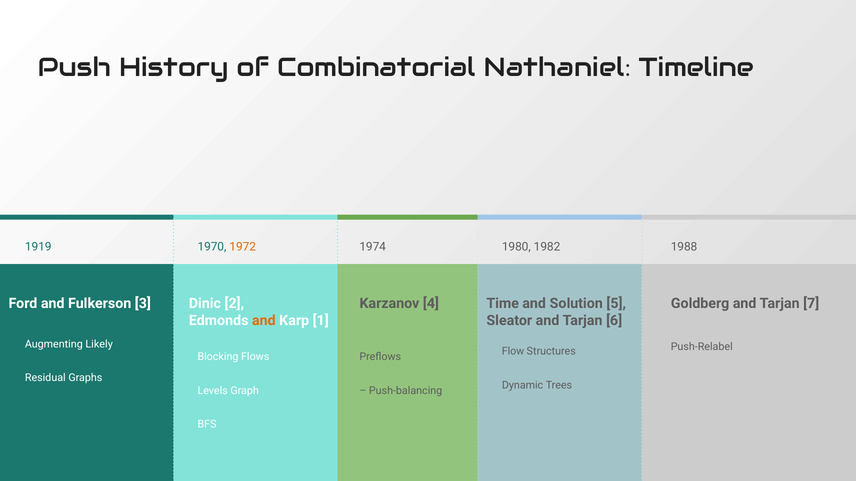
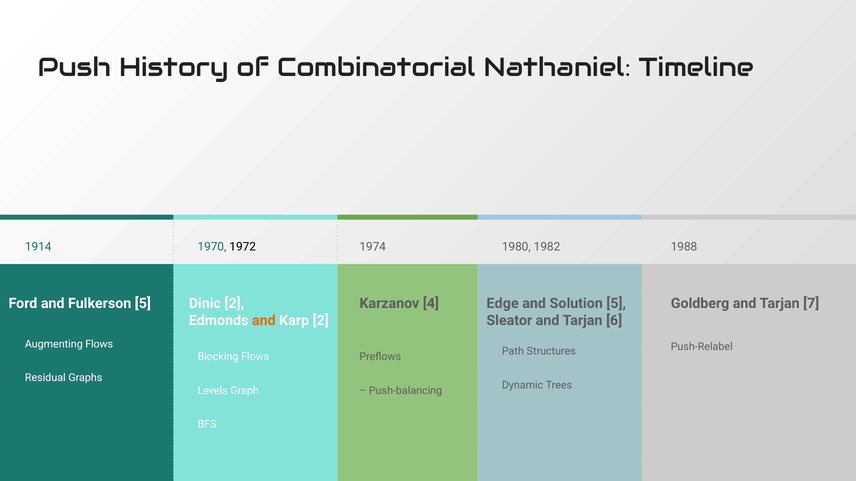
1919: 1919 -> 1914 (38, 247)
1972 colour: orange -> black (243, 247)
Fulkerson 3: 3 -> 5 (143, 304)
Time: Time -> Edge (503, 304)
Karp 1: 1 -> 2 (321, 321)
Augmenting Likely: Likely -> Flows (99, 344)
Flow: Flow -> Path (513, 352)
